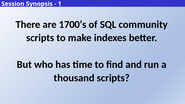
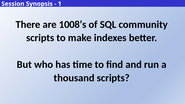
1700’s: 1700’s -> 1008’s (73, 24)
